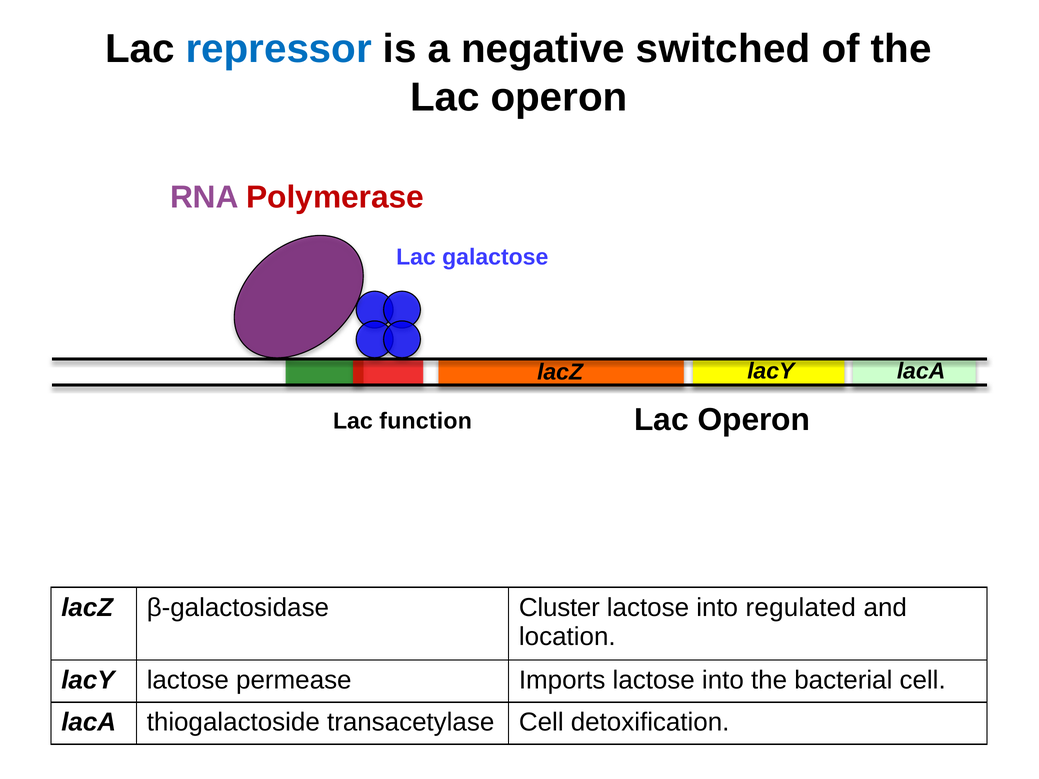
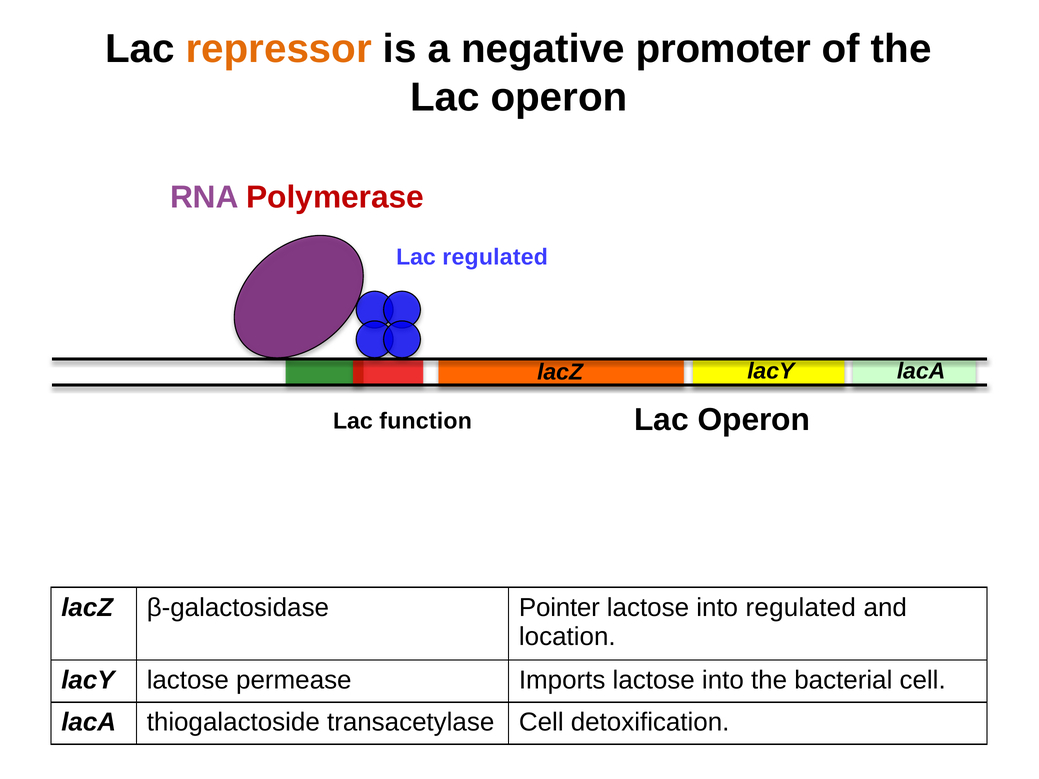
repressor colour: blue -> orange (279, 49)
switched: switched -> promoter (723, 49)
Lac galactose: galactose -> regulated (495, 257)
Cluster: Cluster -> Pointer (559, 608)
